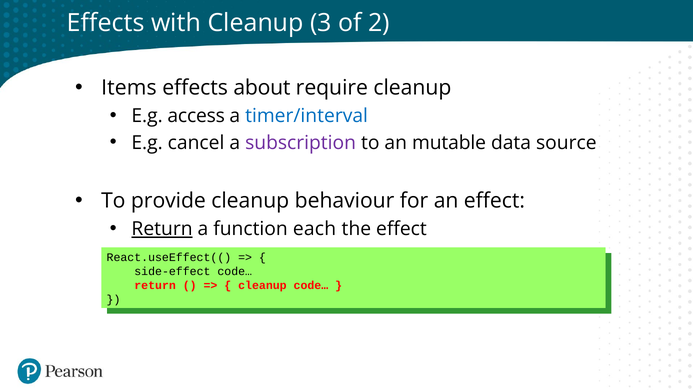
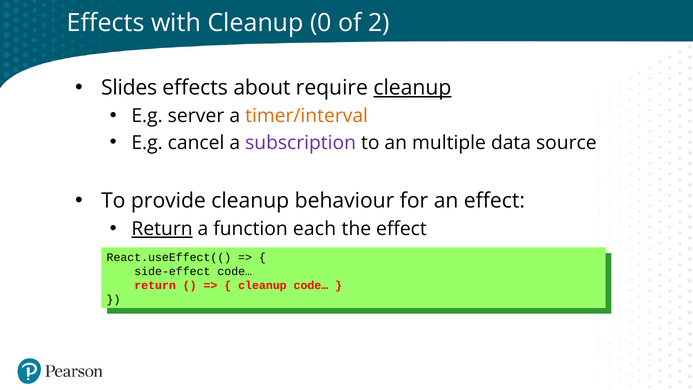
3: 3 -> 0 (321, 23)
Items: Items -> Slides (129, 88)
cleanup underline: none -> present (412, 88)
access: access -> server (196, 116)
timer/interval colour: blue -> orange (307, 116)
mutable: mutable -> multiple (449, 143)
